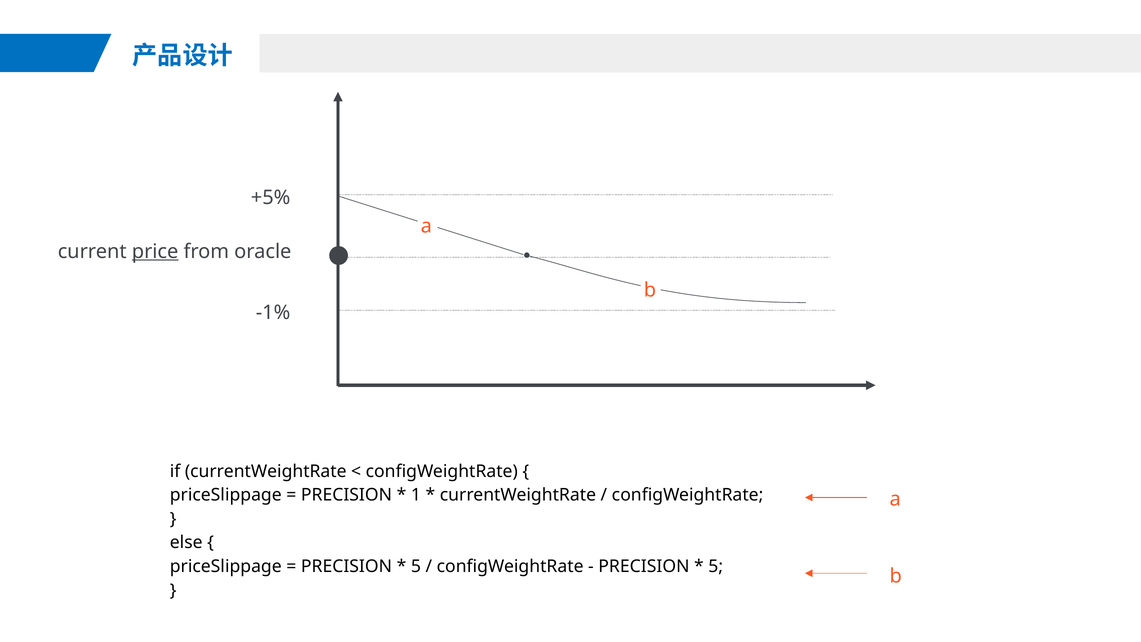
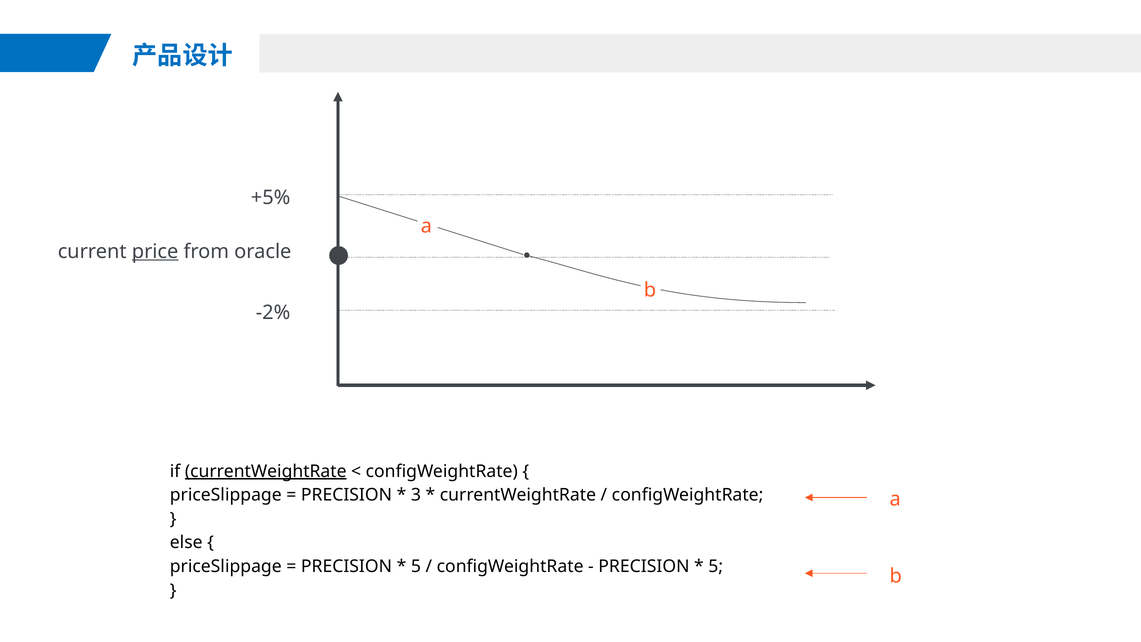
-1%: -1% -> -2% (273, 313)
currentWeightRate underline: none -> present (266, 471)
1: 1 -> 3 (416, 495)
